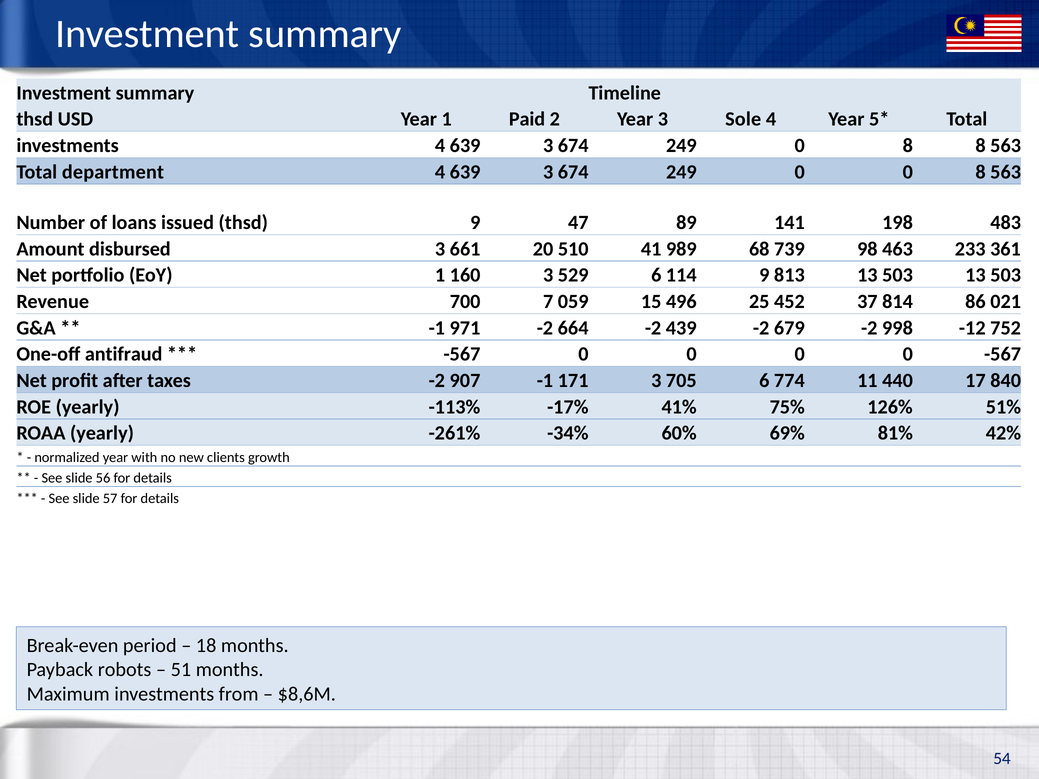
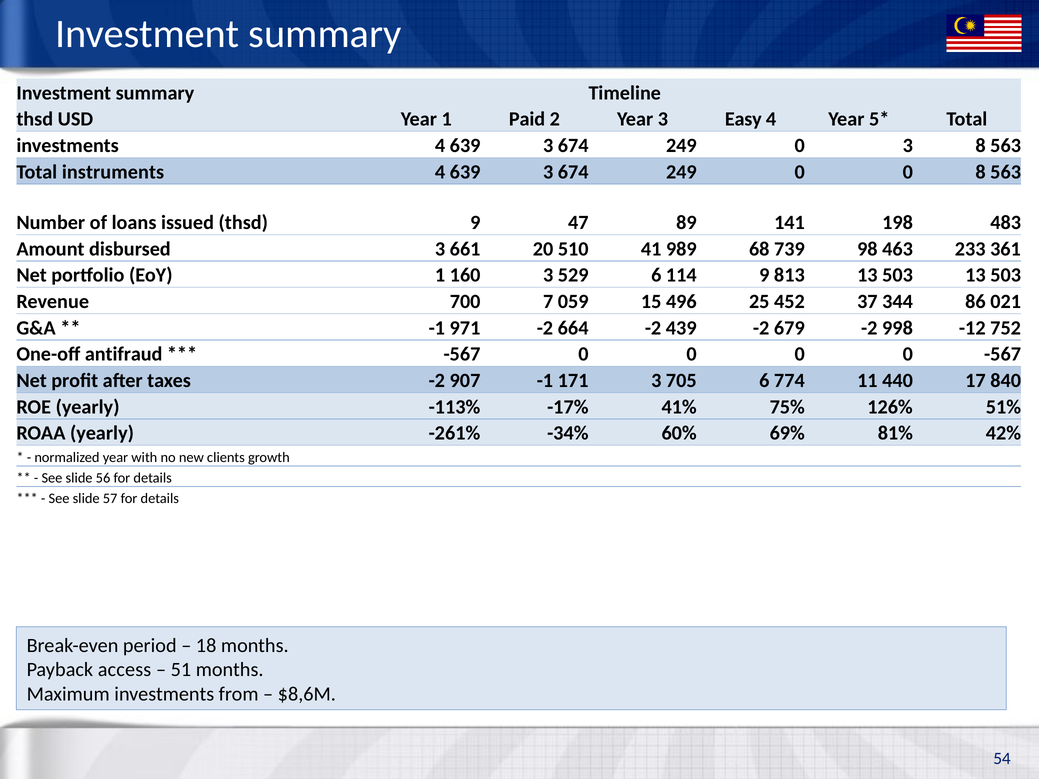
Sole: Sole -> Easy (743, 119)
249 0 8: 8 -> 3 (908, 146)
department: department -> instruments (113, 172)
814: 814 -> 344 (898, 302)
robots: robots -> access (124, 670)
